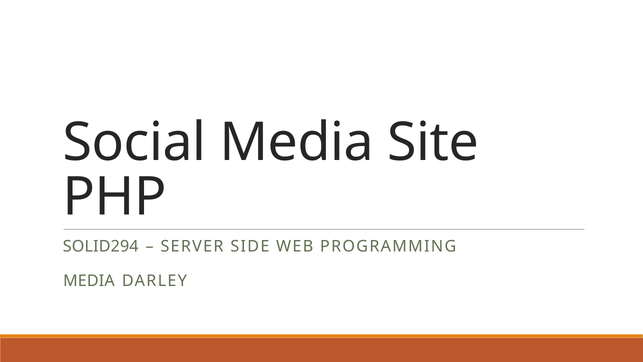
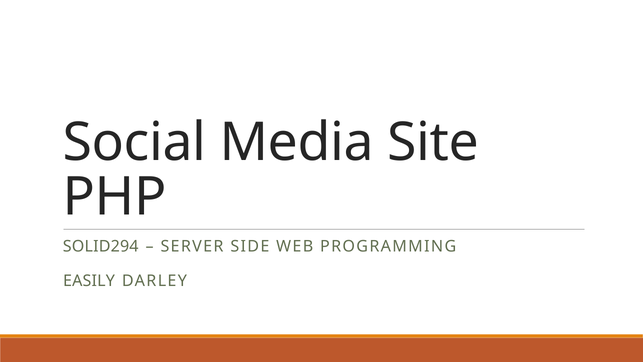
MEDIA: MEDIA -> EASILY (89, 281)
